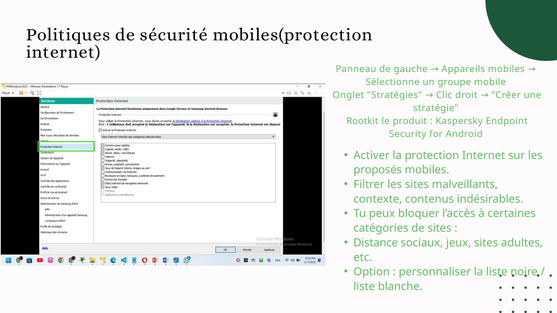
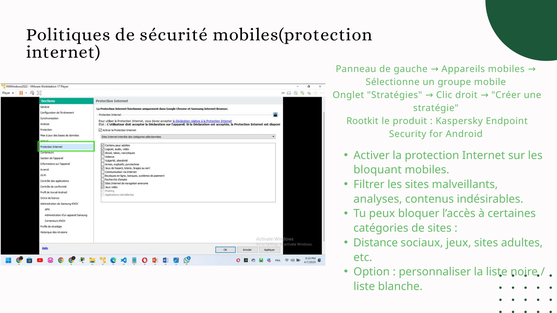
proposés: proposés -> bloquant (378, 170)
contexte: contexte -> analyses (378, 199)
